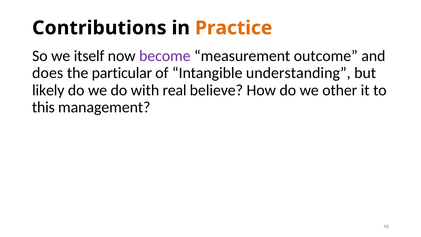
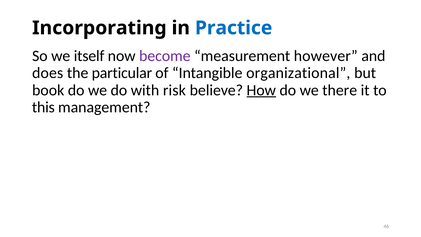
Contributions: Contributions -> Incorporating (99, 28)
Practice colour: orange -> blue (234, 28)
outcome: outcome -> however (326, 56)
understanding: understanding -> organizational (298, 73)
likely: likely -> book (48, 90)
real: real -> risk (174, 90)
How underline: none -> present (261, 90)
other: other -> there (340, 90)
